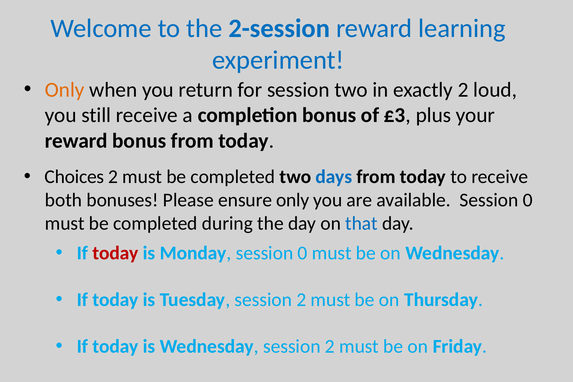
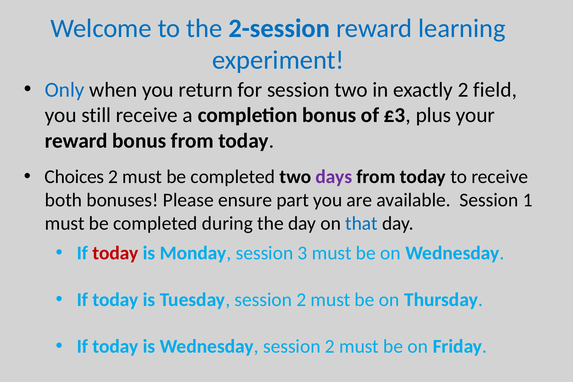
Only colour: orange -> blue (65, 90)
loud: loud -> field (495, 90)
days colour: blue -> purple (334, 177)
ensure only: only -> part (293, 200)
available Session 0: 0 -> 1 (528, 200)
Monday session 0: 0 -> 3 (303, 253)
